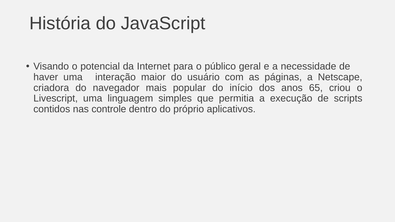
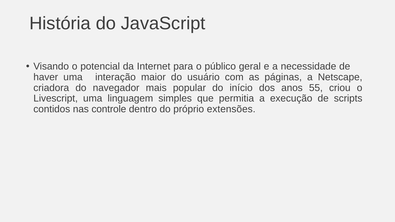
65: 65 -> 55 (316, 88)
aplicativos: aplicativos -> extensões (231, 109)
